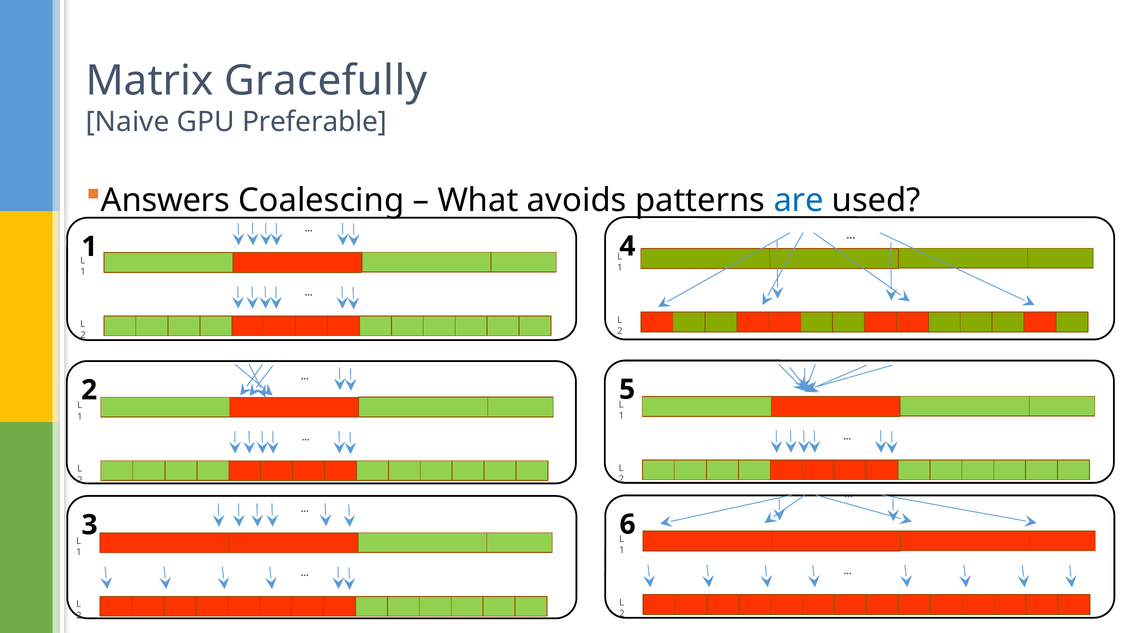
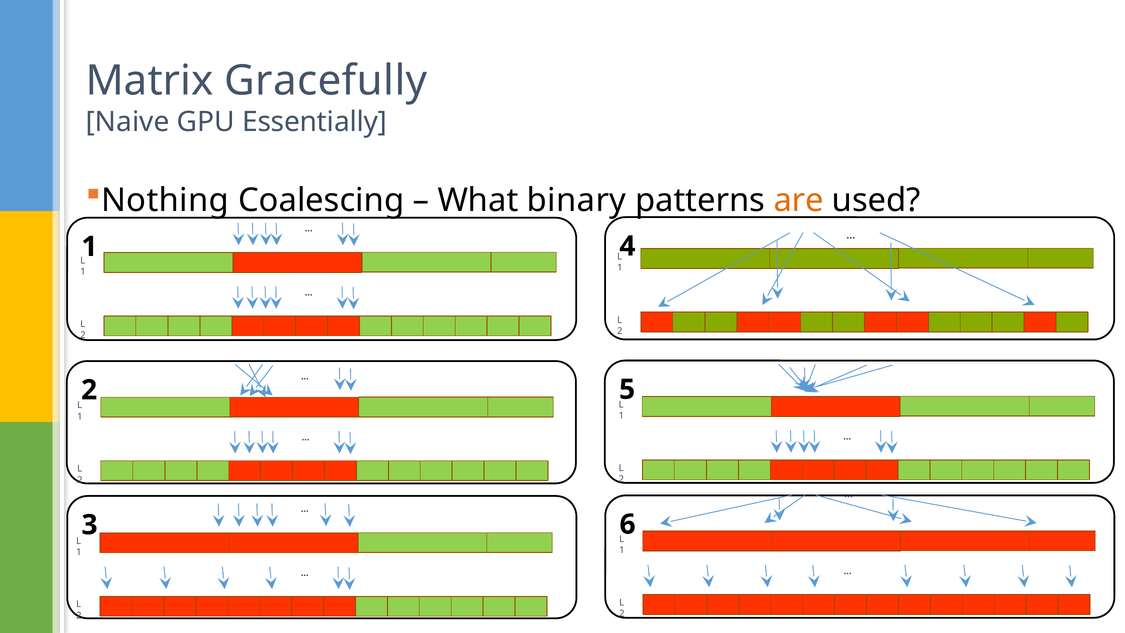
Preferable: Preferable -> Essentially (315, 122)
Answers: Answers -> Nothing (165, 200)
avoids: avoids -> binary (577, 200)
are colour: blue -> orange (799, 200)
